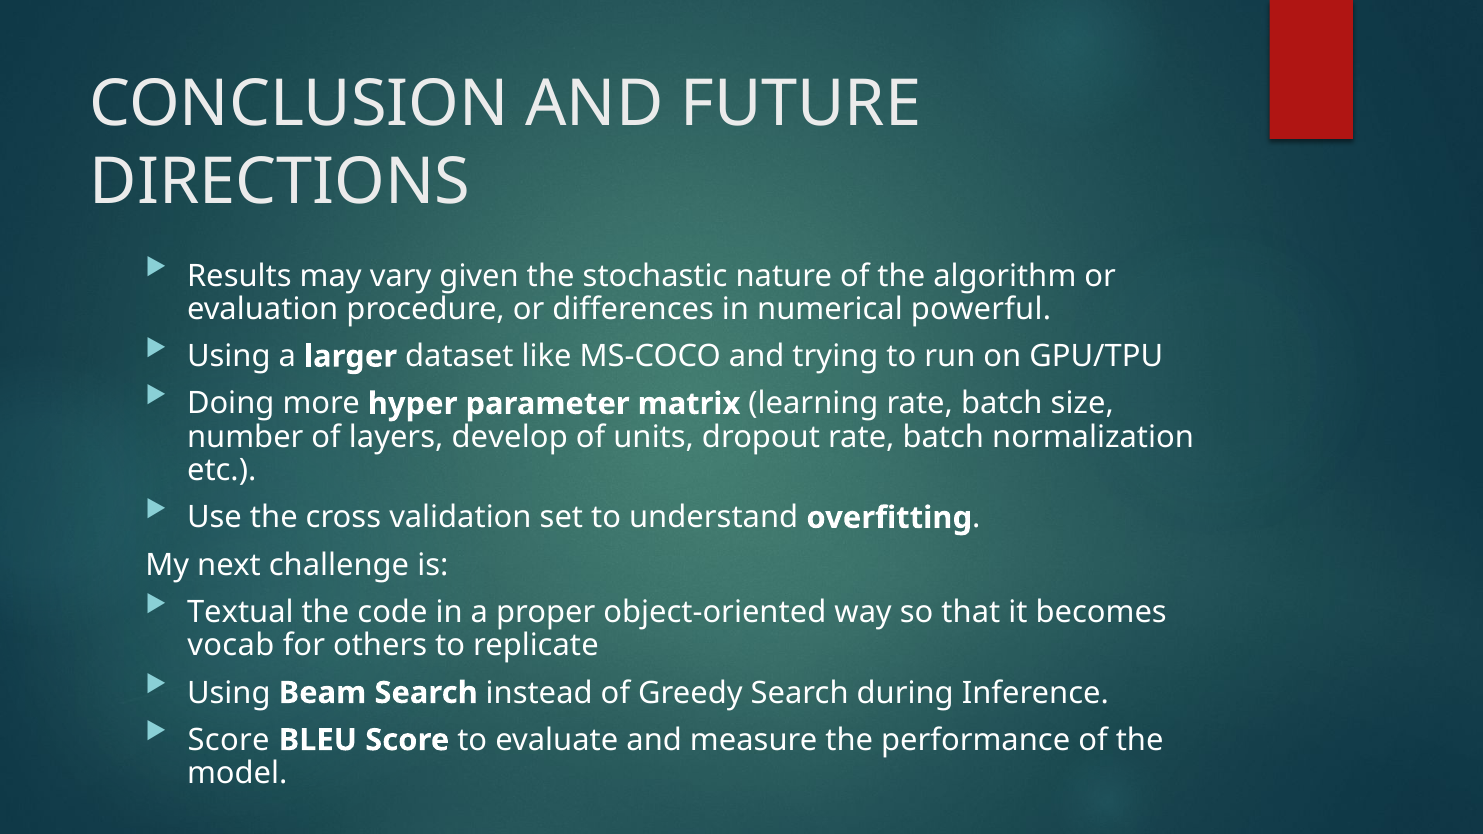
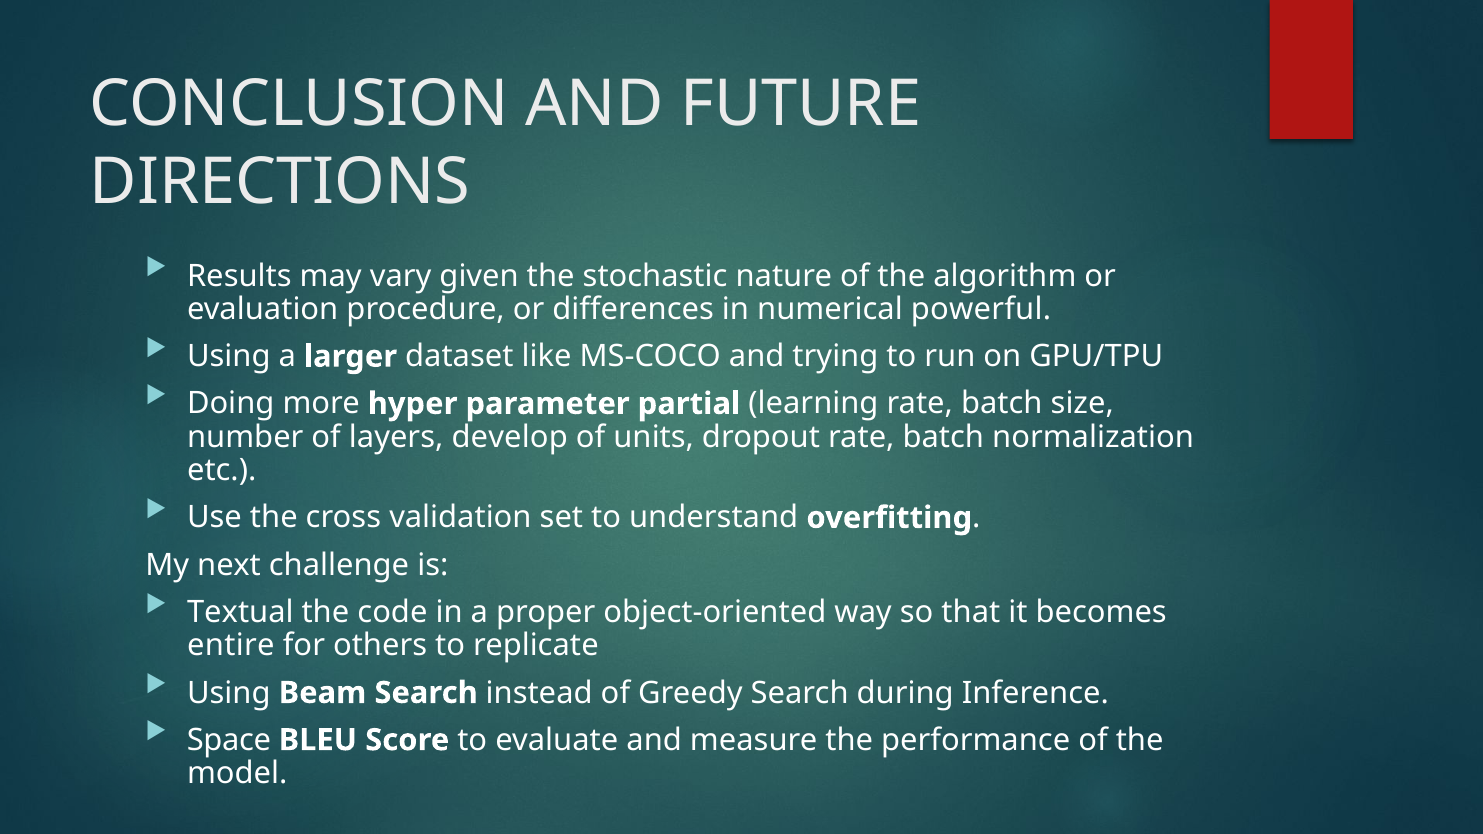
matrix: matrix -> partial (689, 404)
vocab: vocab -> entire (231, 646)
Score: Score -> Space (229, 740)
